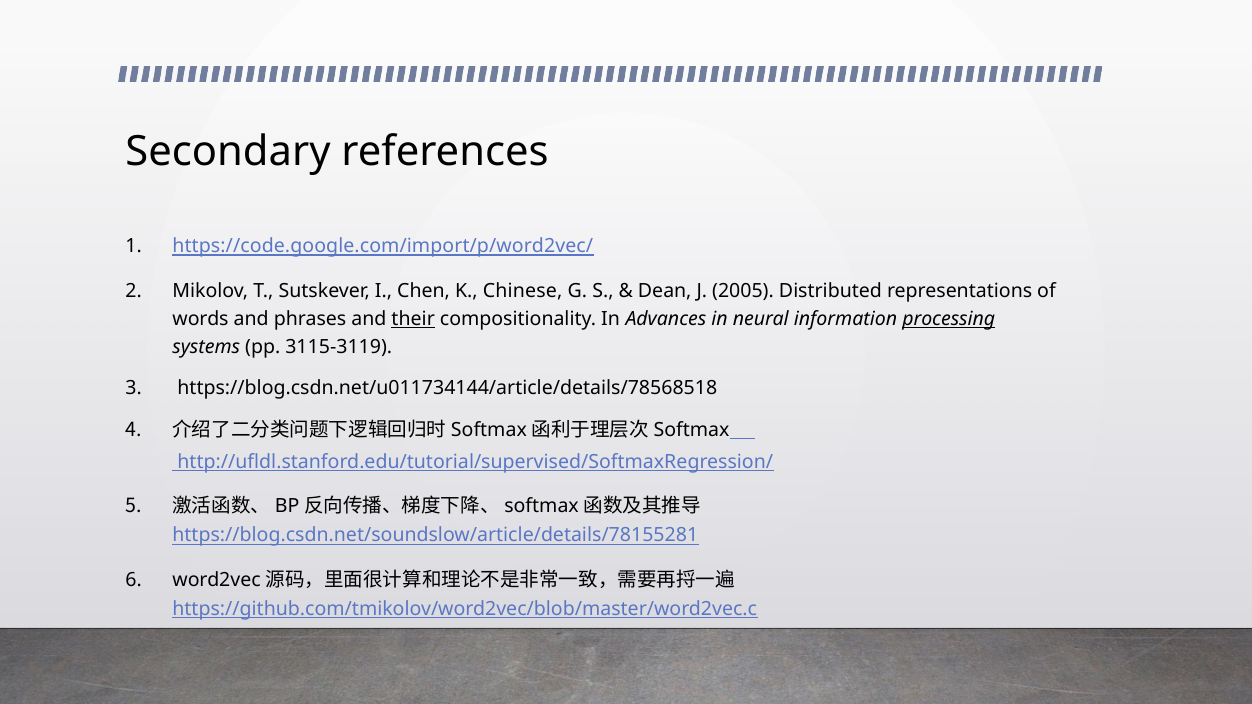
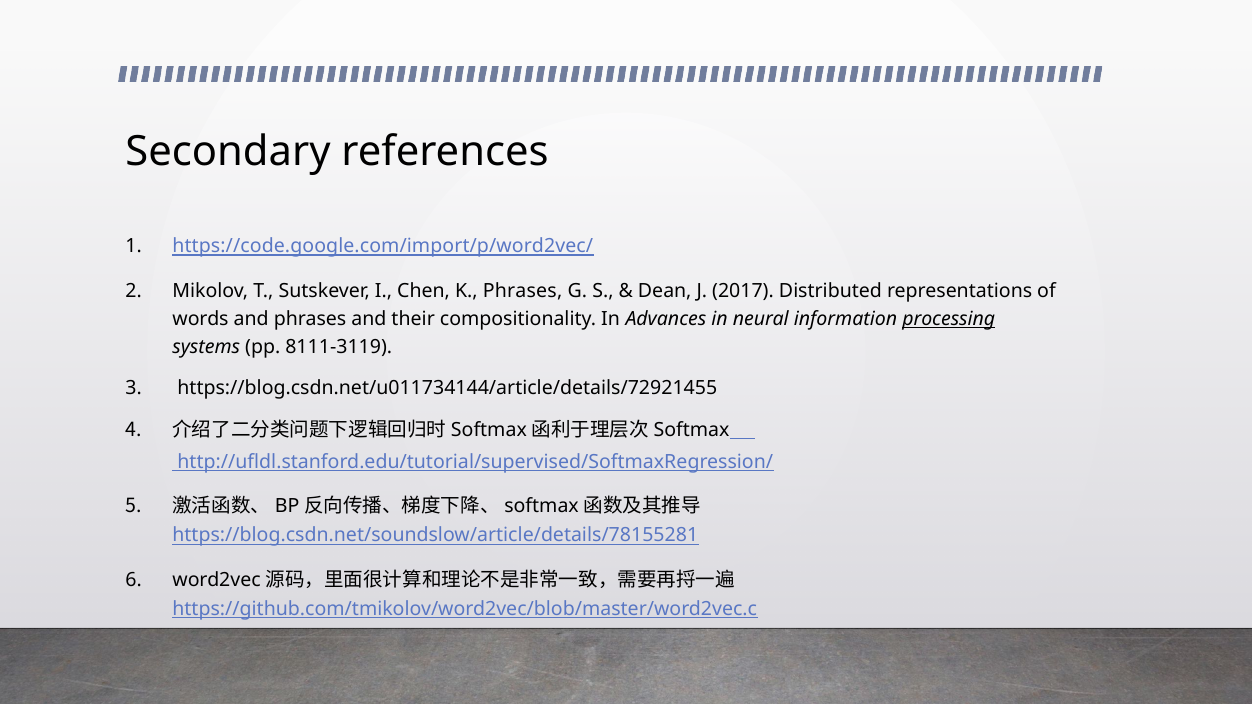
K Chinese: Chinese -> Phrases (523, 291)
2005: 2005 -> 2017 (743, 291)
their underline: present -> none (413, 319)
3115-3119: 3115-3119 -> 8111-3119 (339, 347)
https://blog.csdn.net/u011734144/article/details/78568518: https://blog.csdn.net/u011734144/article/details/78568518 -> https://blog.csdn.net/u011734144/article/details/72921455 (447, 388)
